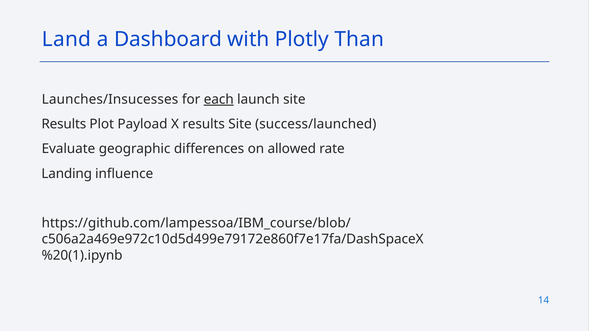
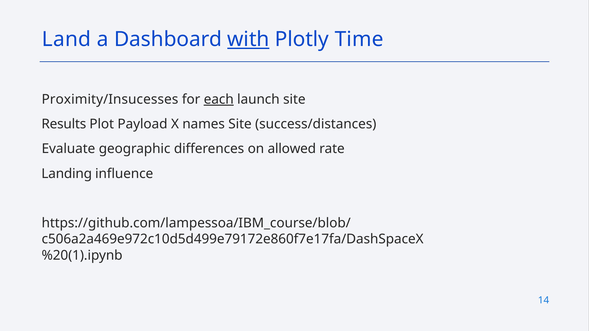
with underline: none -> present (248, 39)
Than: Than -> Time (359, 39)
Launches/Insucesses: Launches/Insucesses -> Proximity/Insucesses (110, 99)
X results: results -> names (204, 124)
success/launched: success/launched -> success/distances (316, 124)
